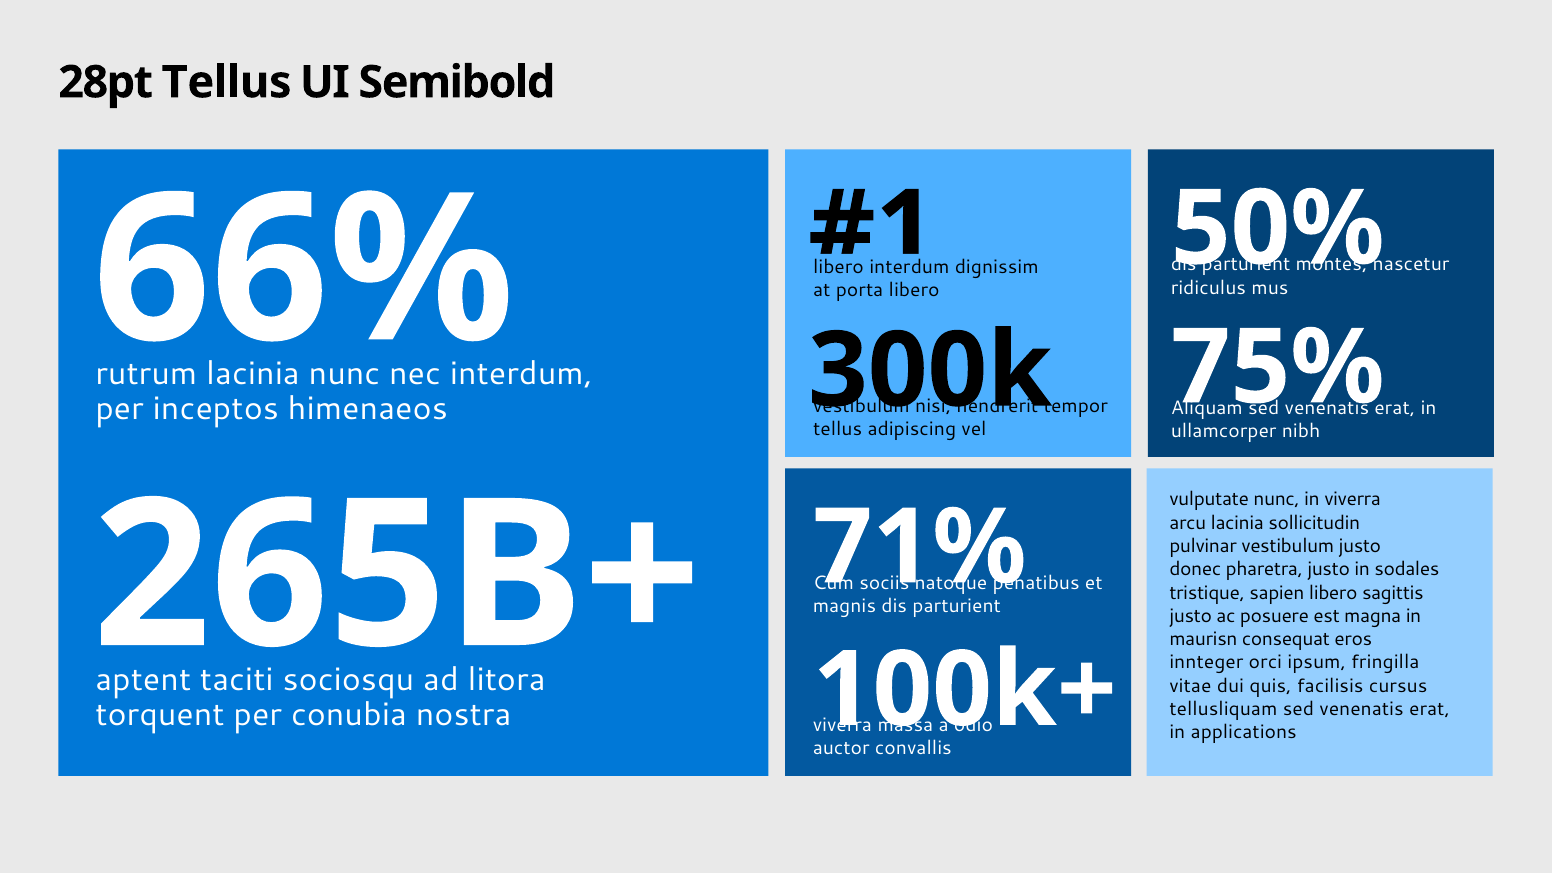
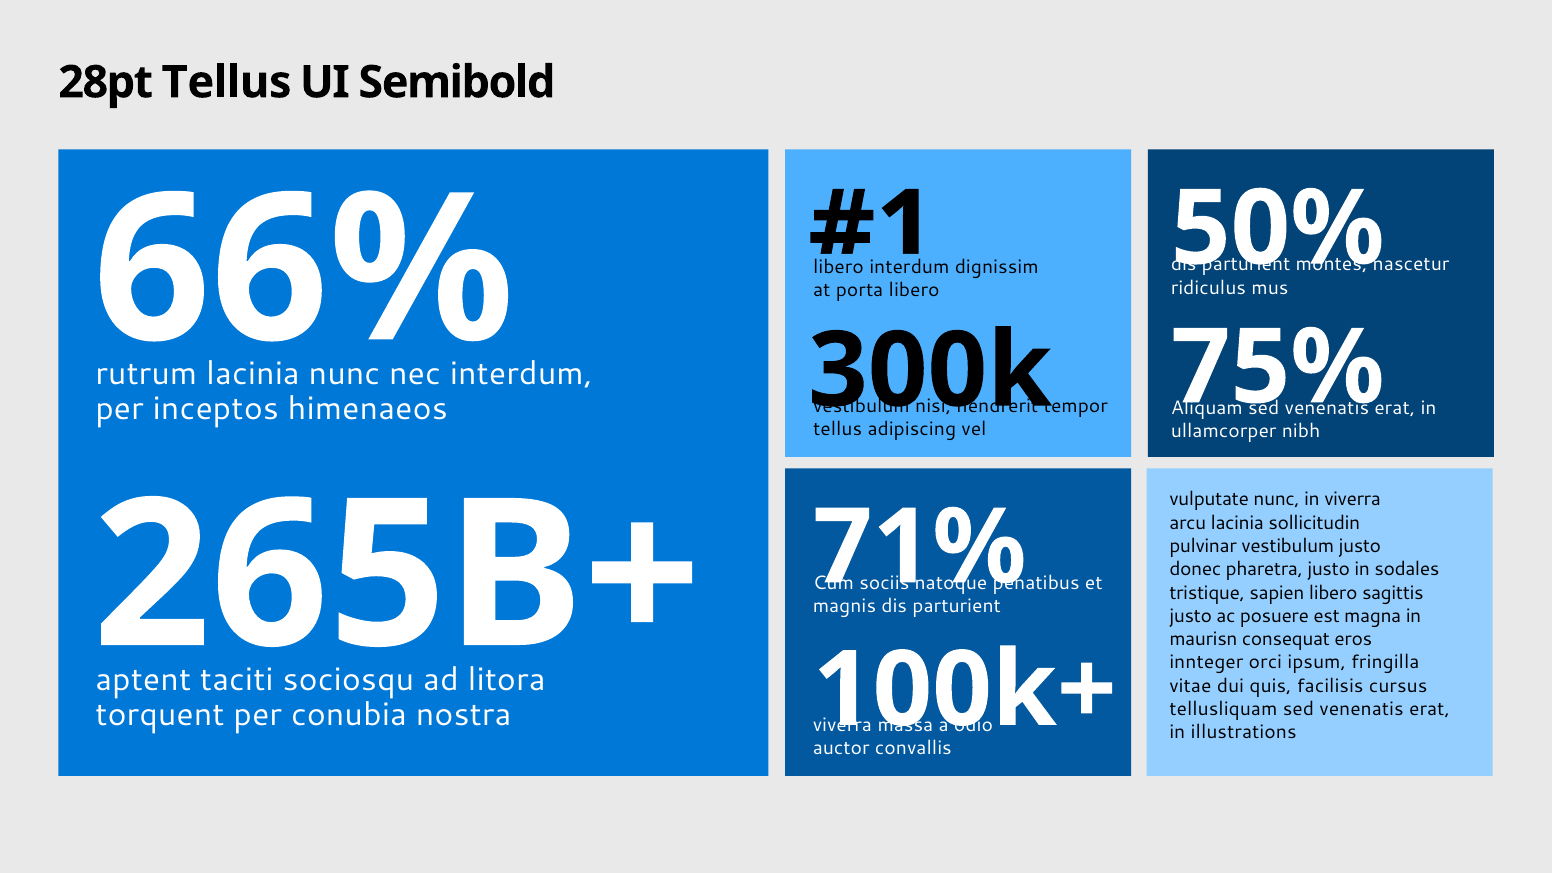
applications: applications -> illustrations (1244, 732)
